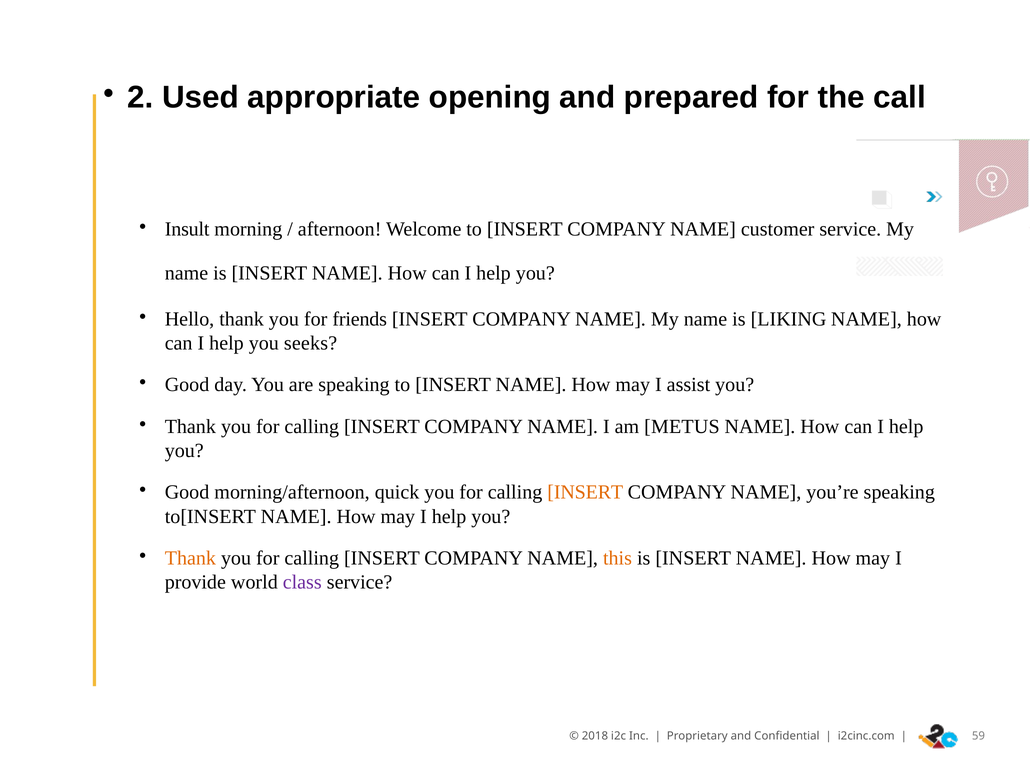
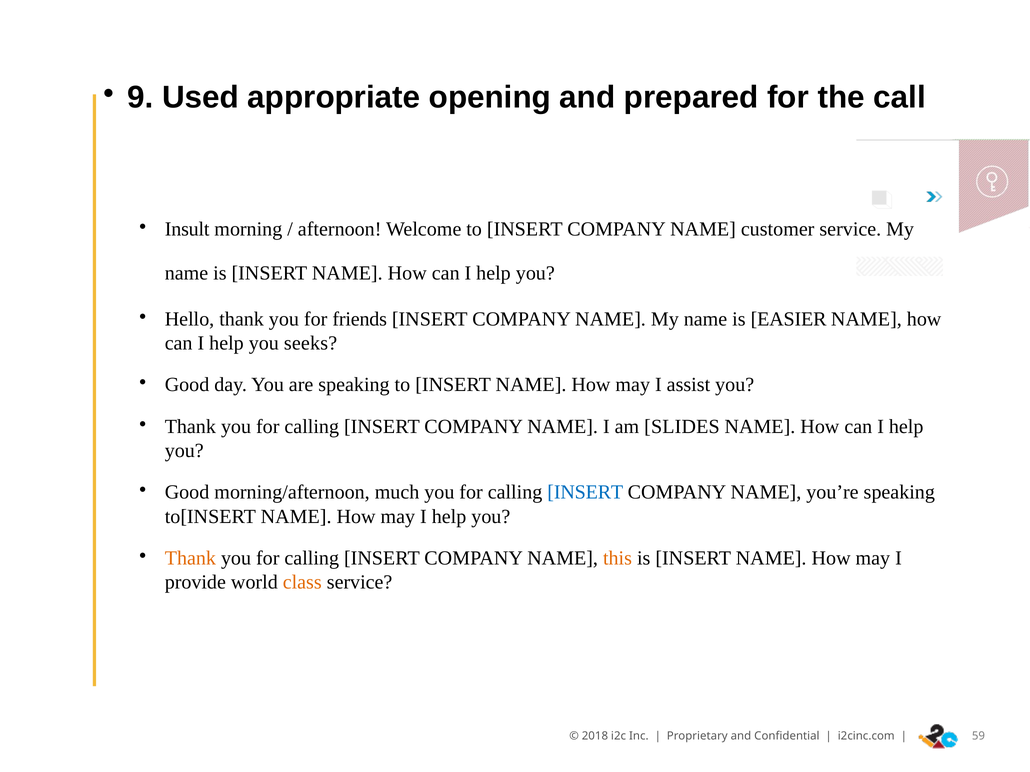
2: 2 -> 9 (140, 97)
LIKING: LIKING -> EASIER (789, 319)
METUS: METUS -> SLIDES (682, 427)
quick: quick -> much (397, 493)
INSERT colour: orange -> blue (585, 493)
class colour: purple -> orange (302, 583)
